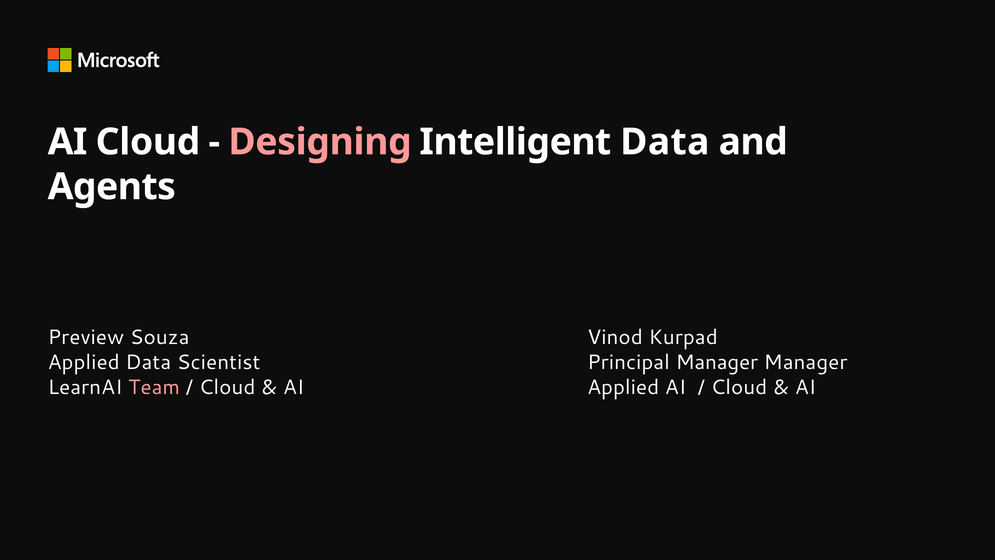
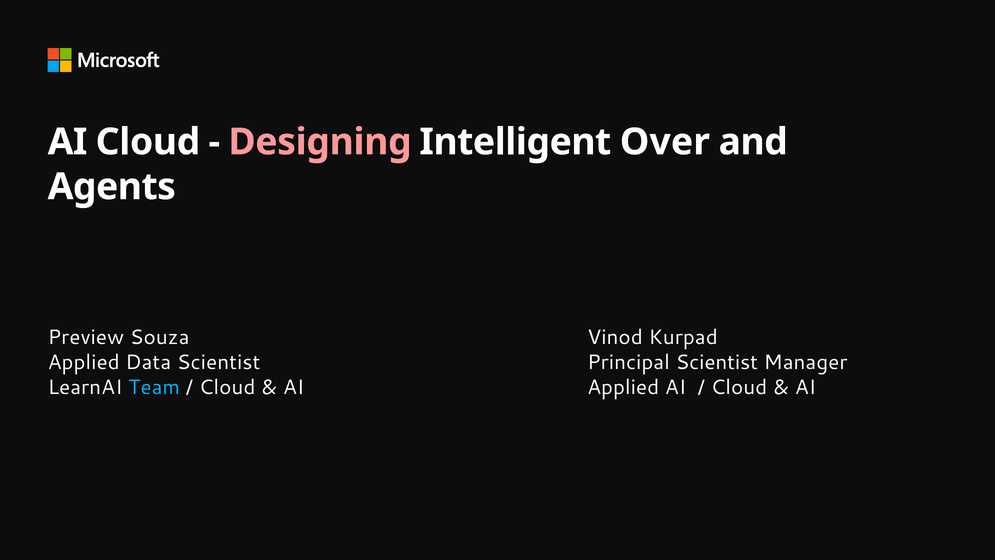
Intelligent Data: Data -> Over (665, 142)
Principal Manager: Manager -> Scientist (717, 362)
Team colour: pink -> light blue (154, 387)
